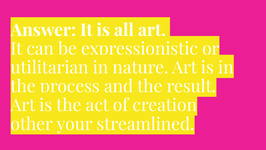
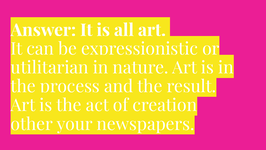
streamlined: streamlined -> newspapers (146, 124)
